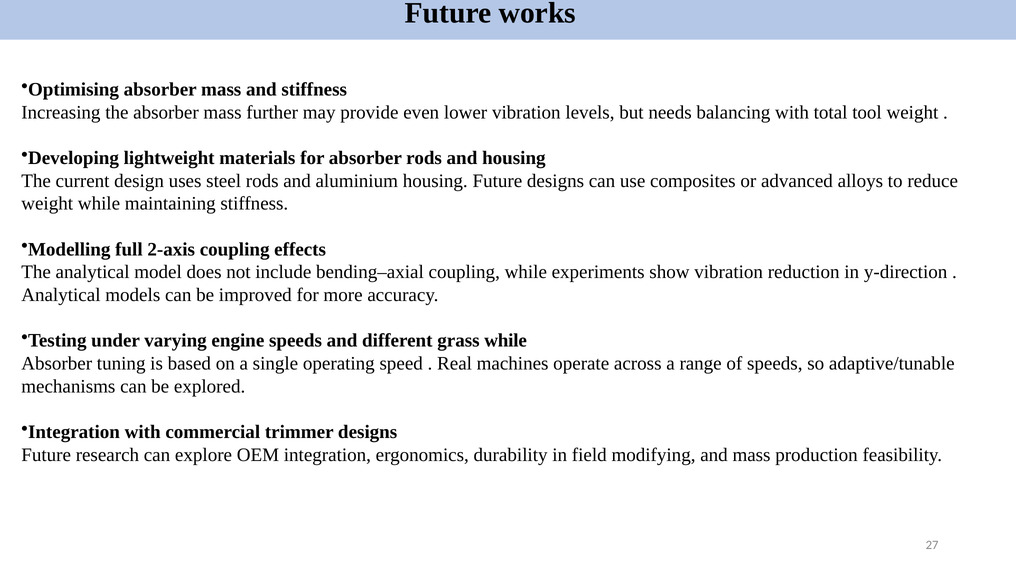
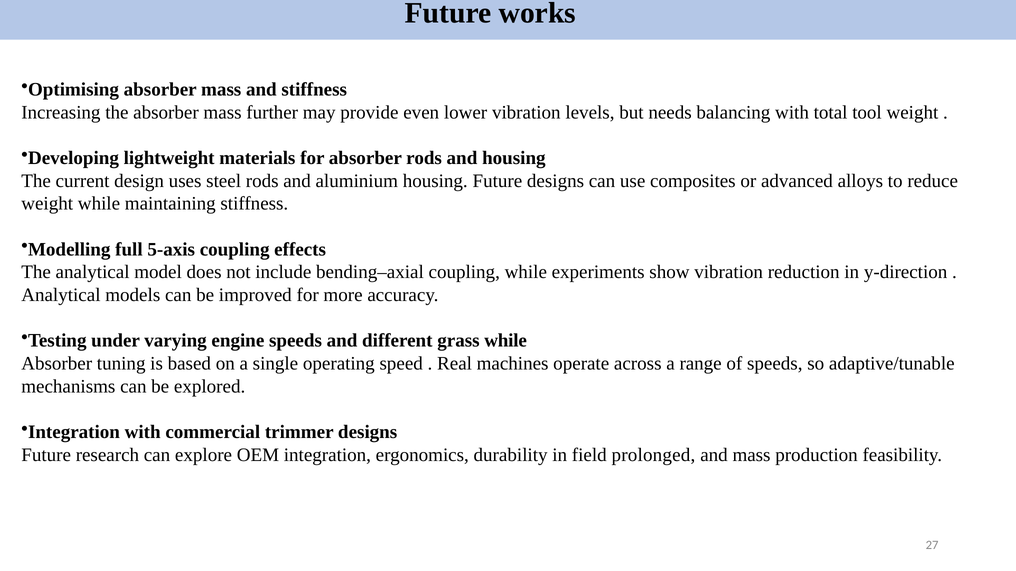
2-axis: 2-axis -> 5-axis (171, 249)
modifying: modifying -> prolonged (653, 455)
